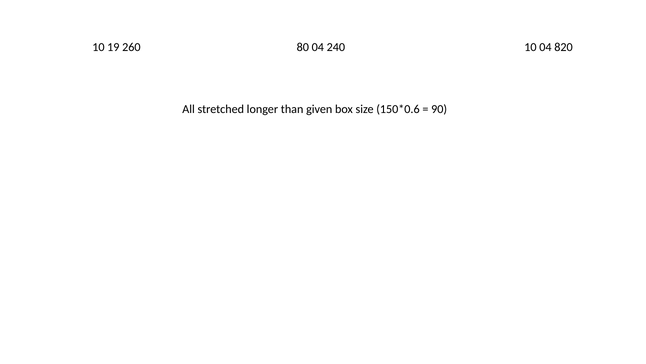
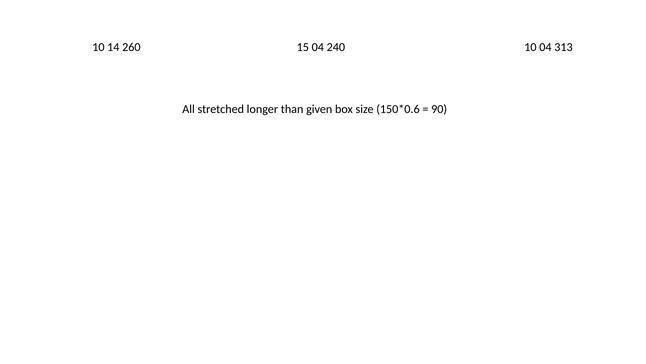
19: 19 -> 14 (113, 47)
80: 80 -> 15 (303, 47)
820: 820 -> 313 (563, 47)
